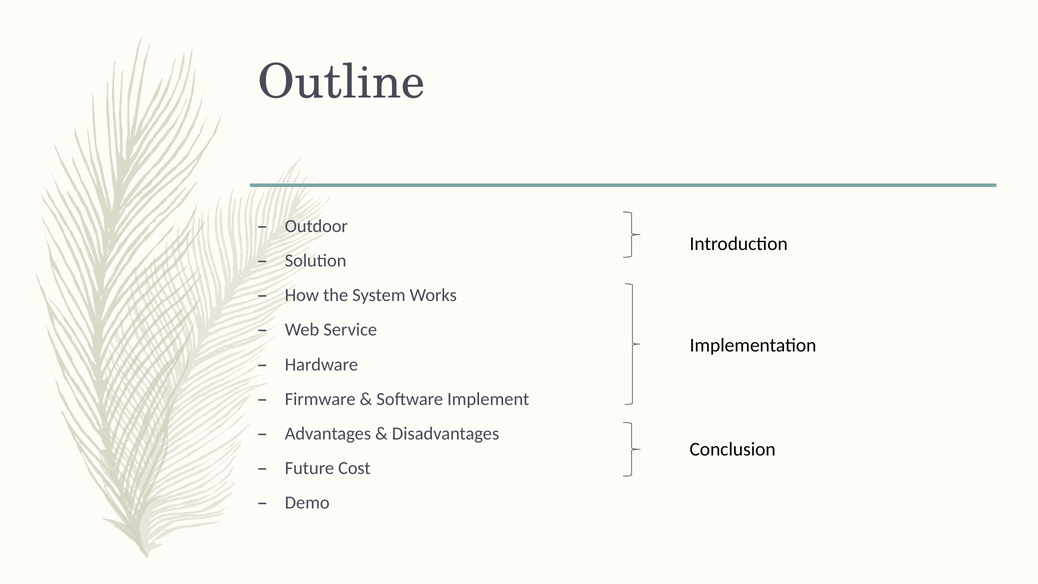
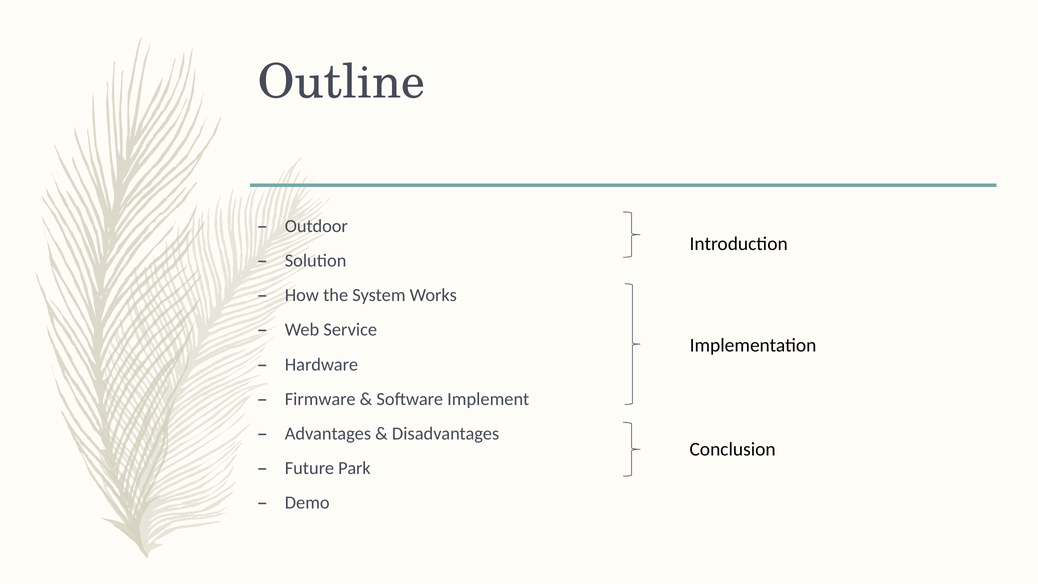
Cost: Cost -> Park (354, 468)
